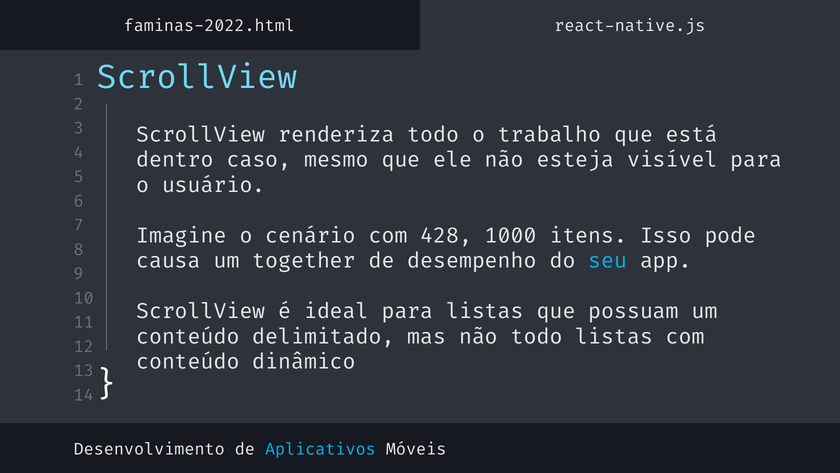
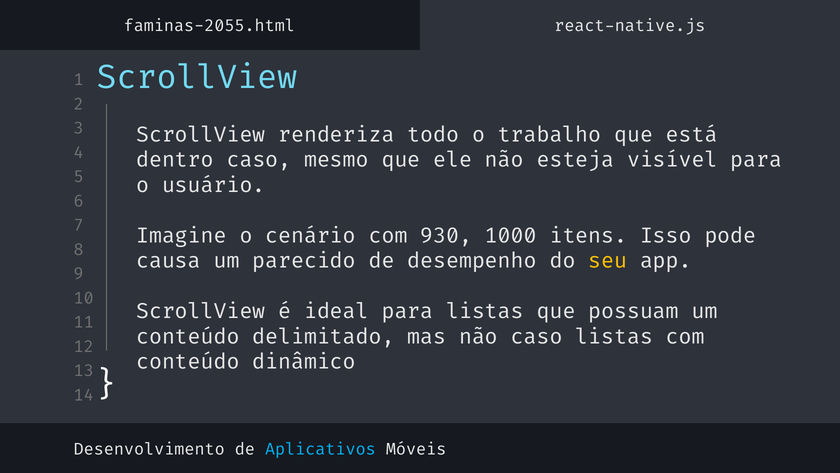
faminas-2022.html: faminas-2022.html -> faminas-2055.html (209, 26)
428: 428 -> 930 (446, 235)
together: together -> parecido (304, 261)
seu colour: light blue -> yellow (608, 261)
não todo: todo -> caso (537, 336)
